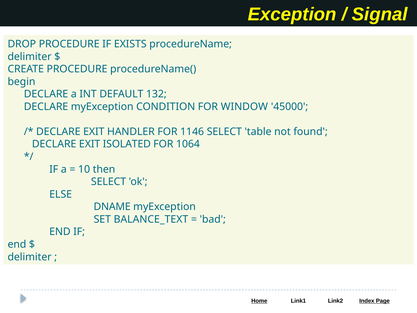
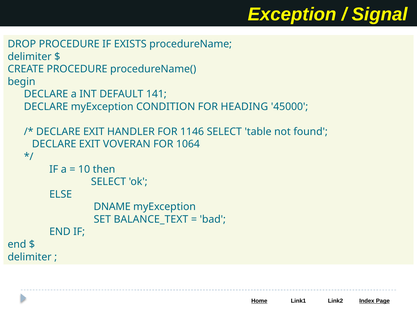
132: 132 -> 141 (156, 94)
WINDOW: WINDOW -> HEADING (244, 107)
ISOLATED: ISOLATED -> VOVERAN (127, 144)
